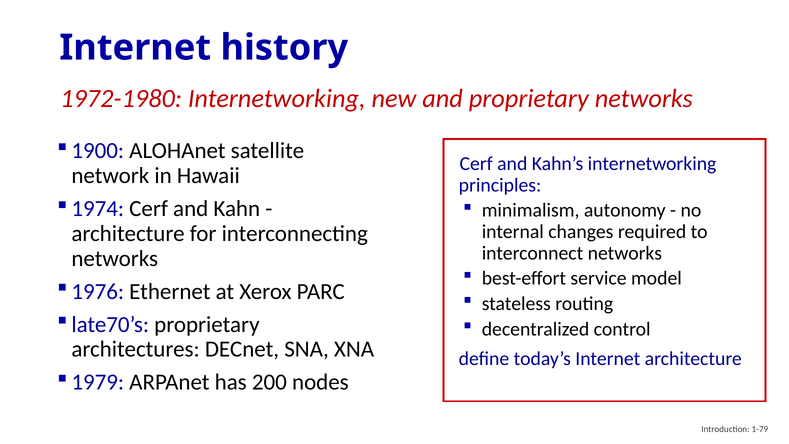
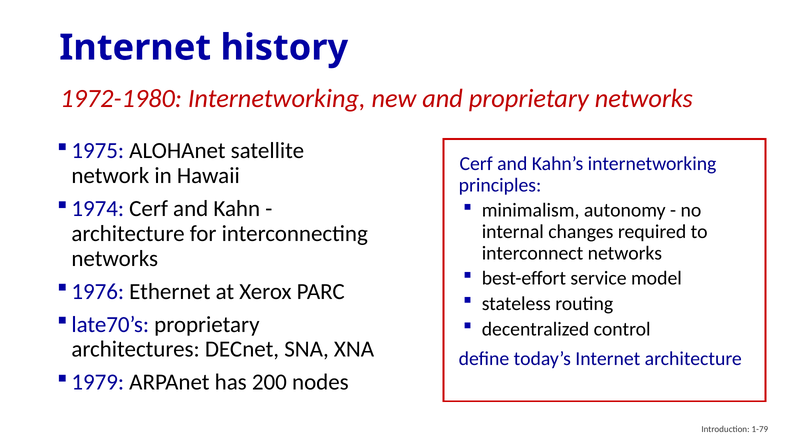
1900: 1900 -> 1975 (98, 151)
